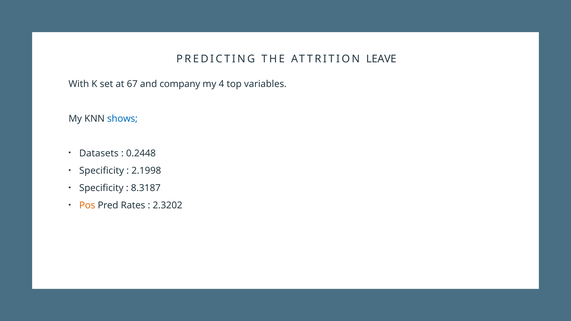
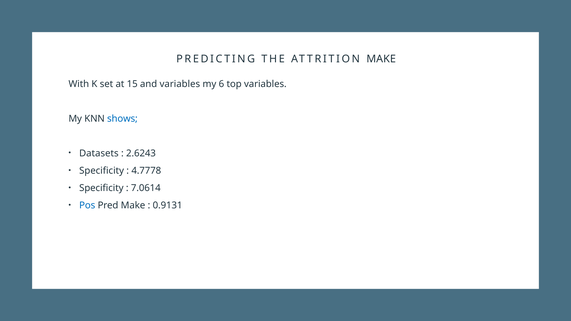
ATTRITION LEAVE: LEAVE -> MAKE (381, 59)
67: 67 -> 15 (132, 84)
and company: company -> variables (180, 84)
4: 4 -> 6 (221, 84)
0.2448: 0.2448 -> 2.6243 (141, 153)
2.1998: 2.1998 -> 4.7778 (146, 171)
8.3187: 8.3187 -> 7.0614 (146, 188)
Pos colour: orange -> blue (87, 205)
Pred Rates: Rates -> Make (133, 205)
2.3202: 2.3202 -> 0.9131 (168, 205)
